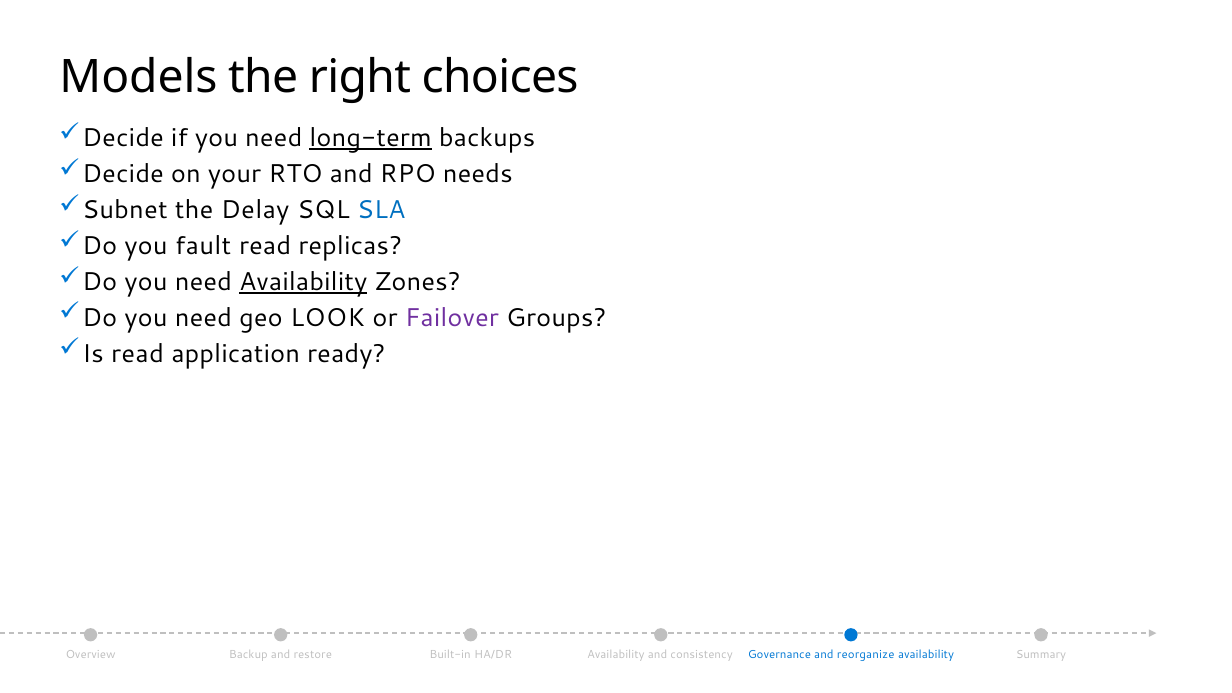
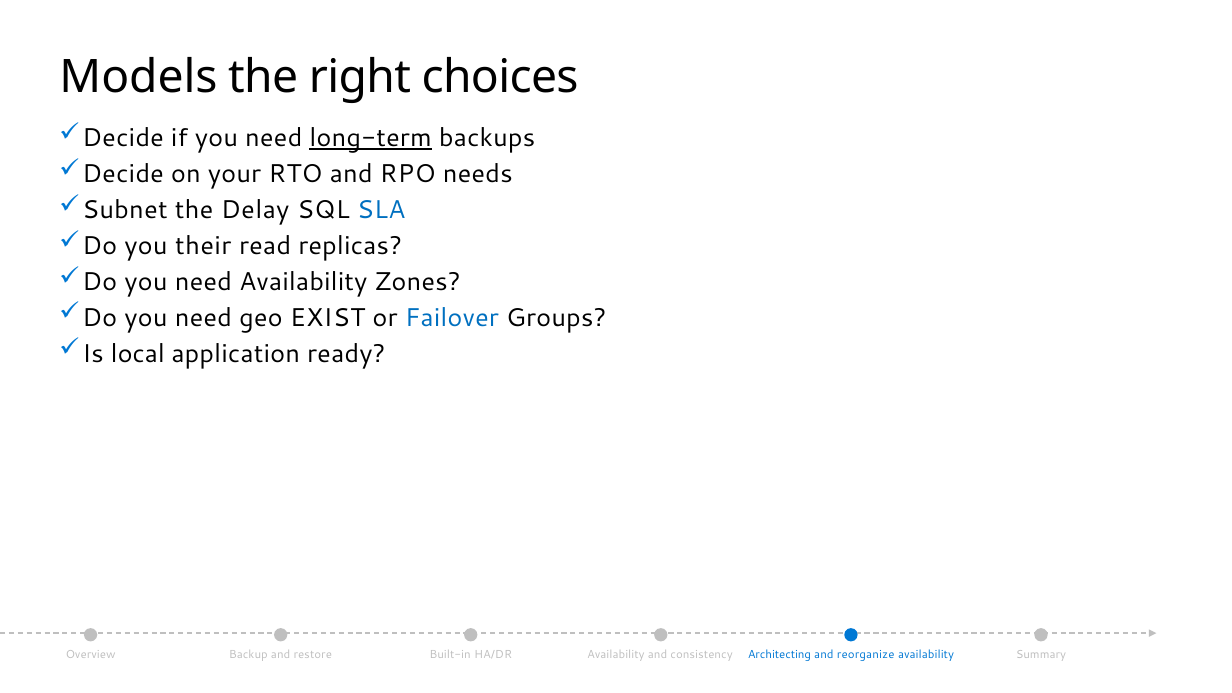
fault: fault -> their (203, 246)
Availability underline: present -> none (303, 282)
LOOK: LOOK -> EXIST (328, 318)
Failover colour: purple -> blue (452, 318)
Is read: read -> local (138, 354)
Governance: Governance -> Architecting (779, 654)
